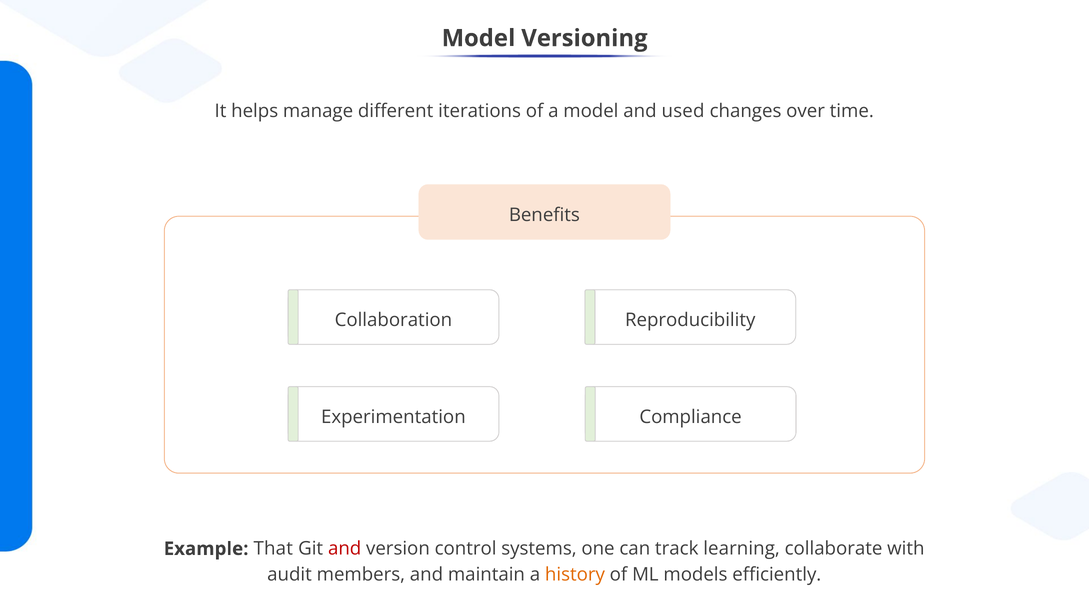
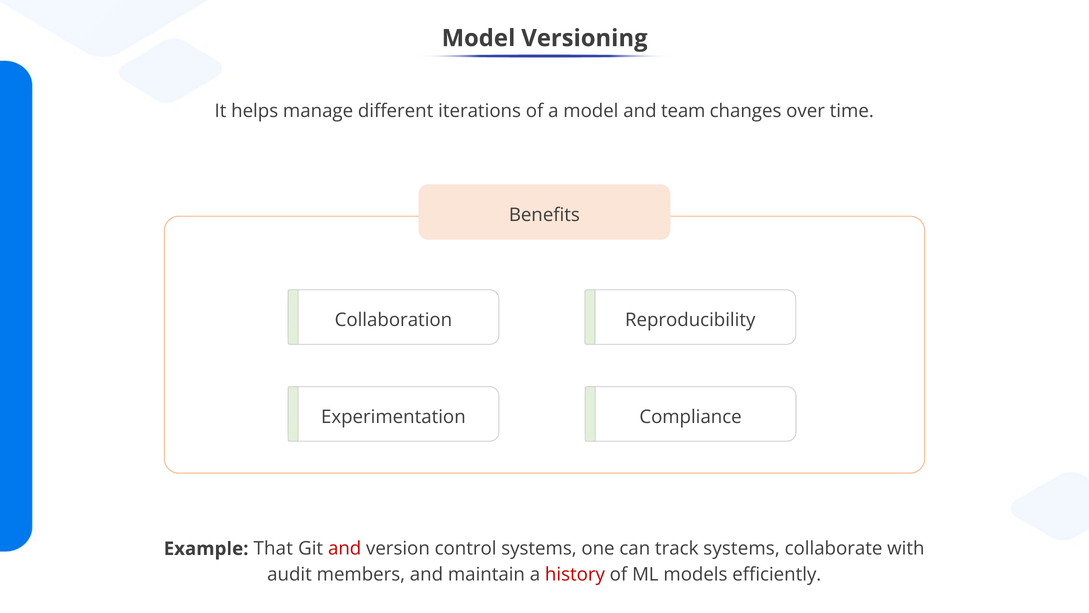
used: used -> team (683, 111)
track learning: learning -> systems (742, 548)
history colour: orange -> red (575, 574)
